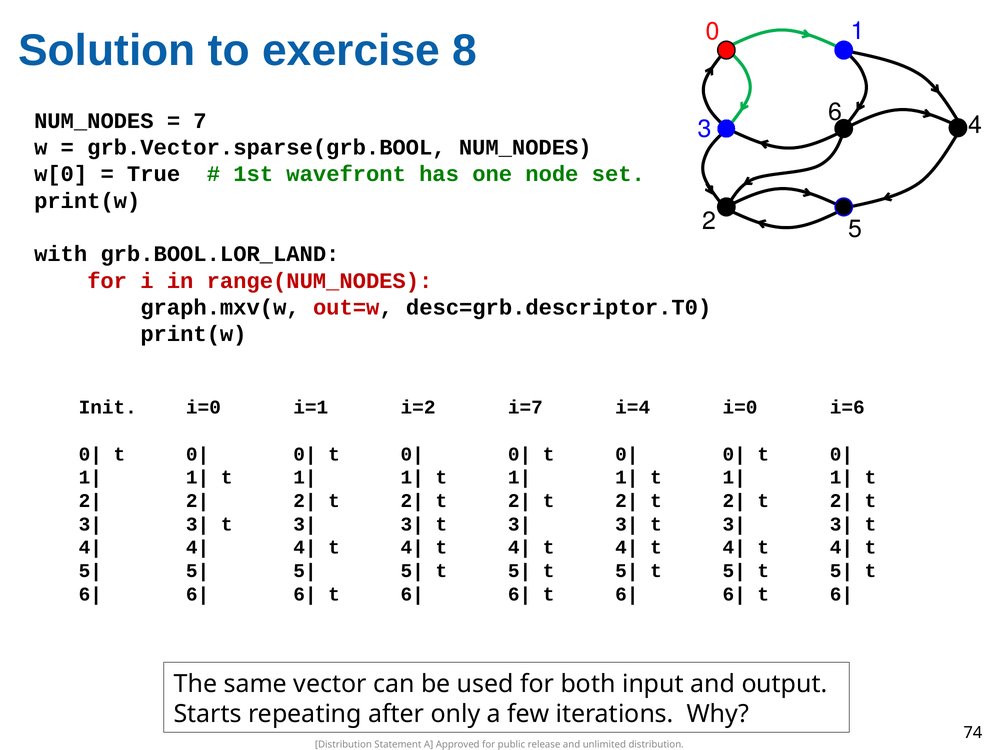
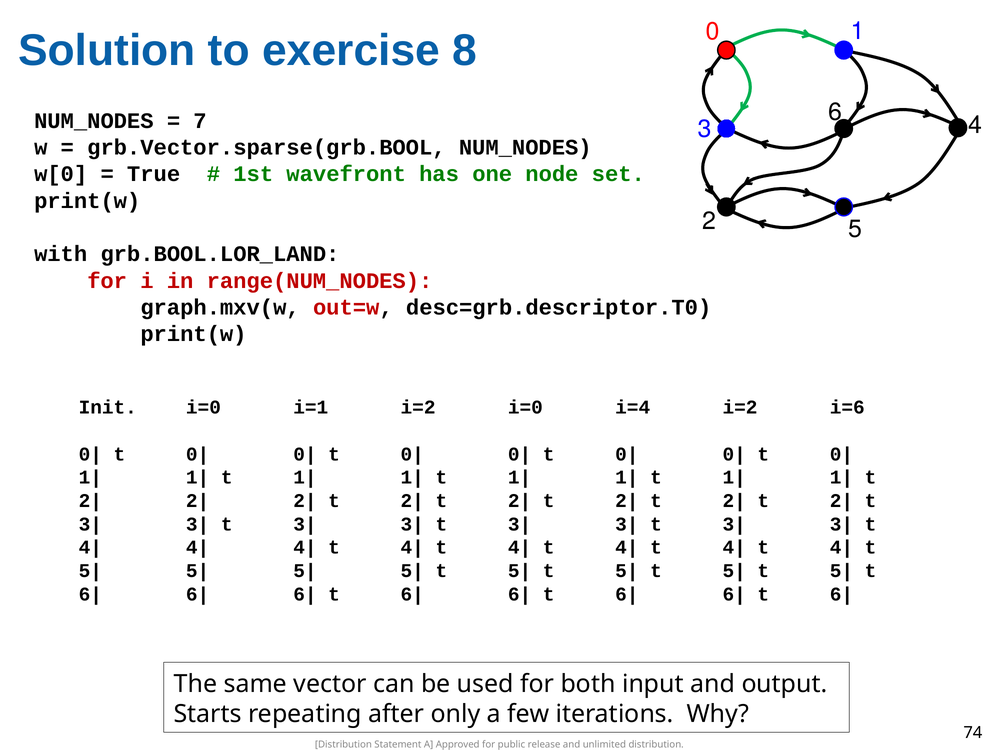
i=7: i=7 -> i=0 (525, 407)
i=0: i=0 -> i=2 (740, 407)
